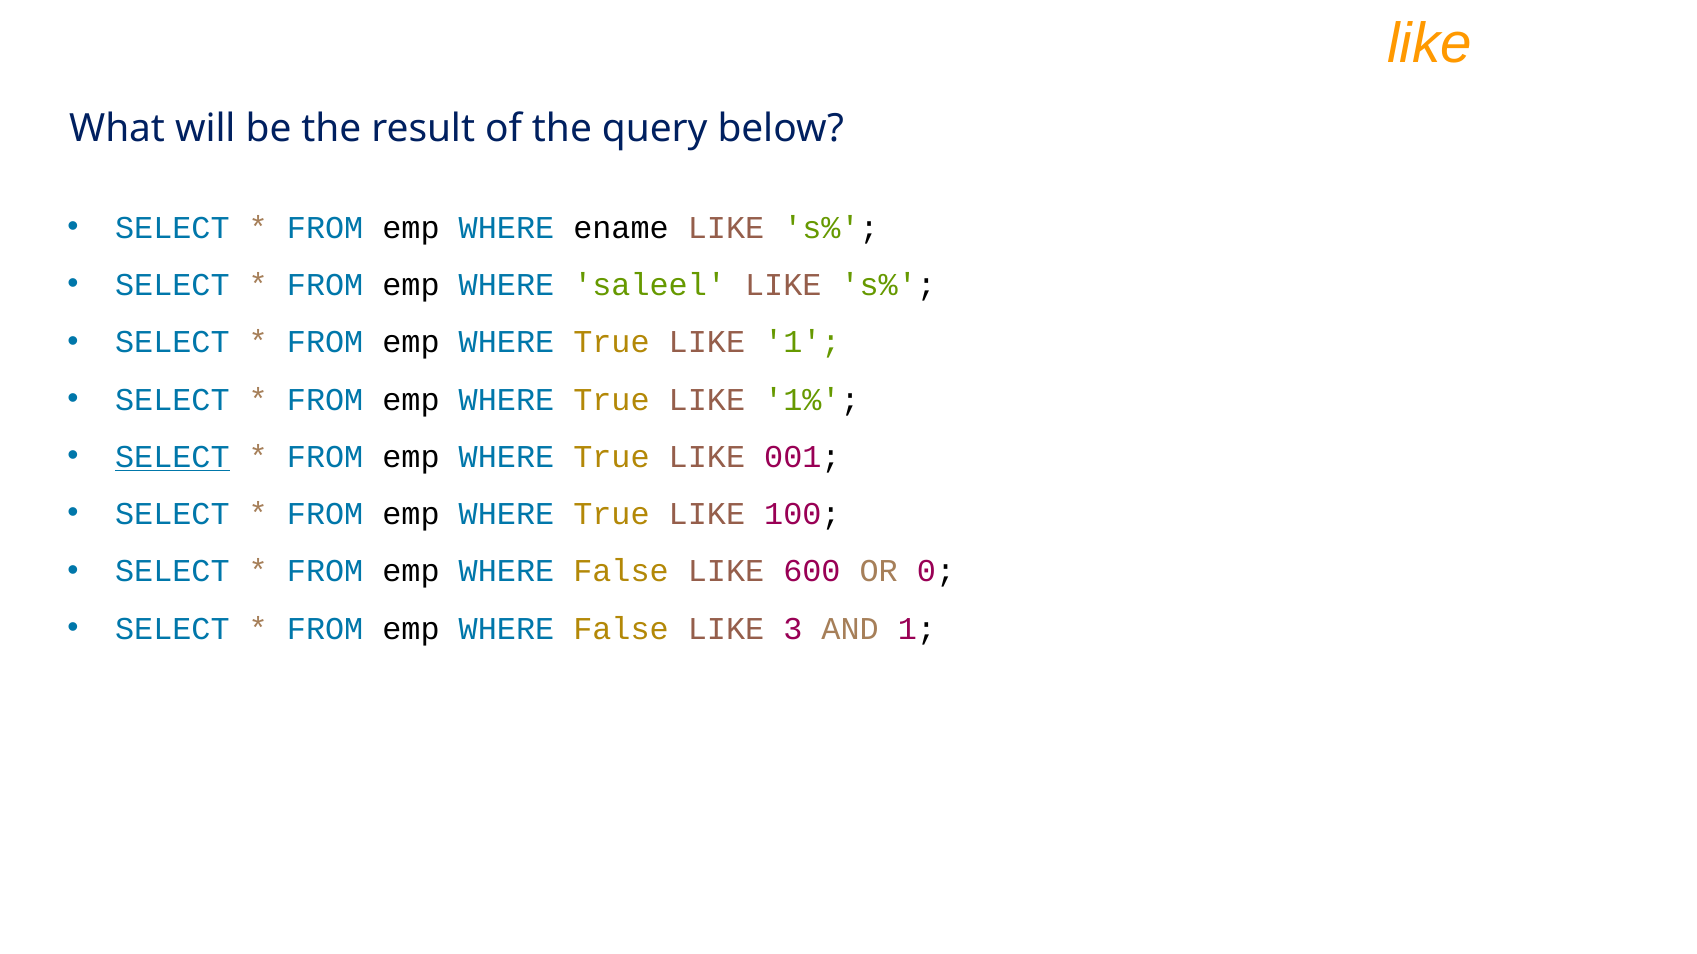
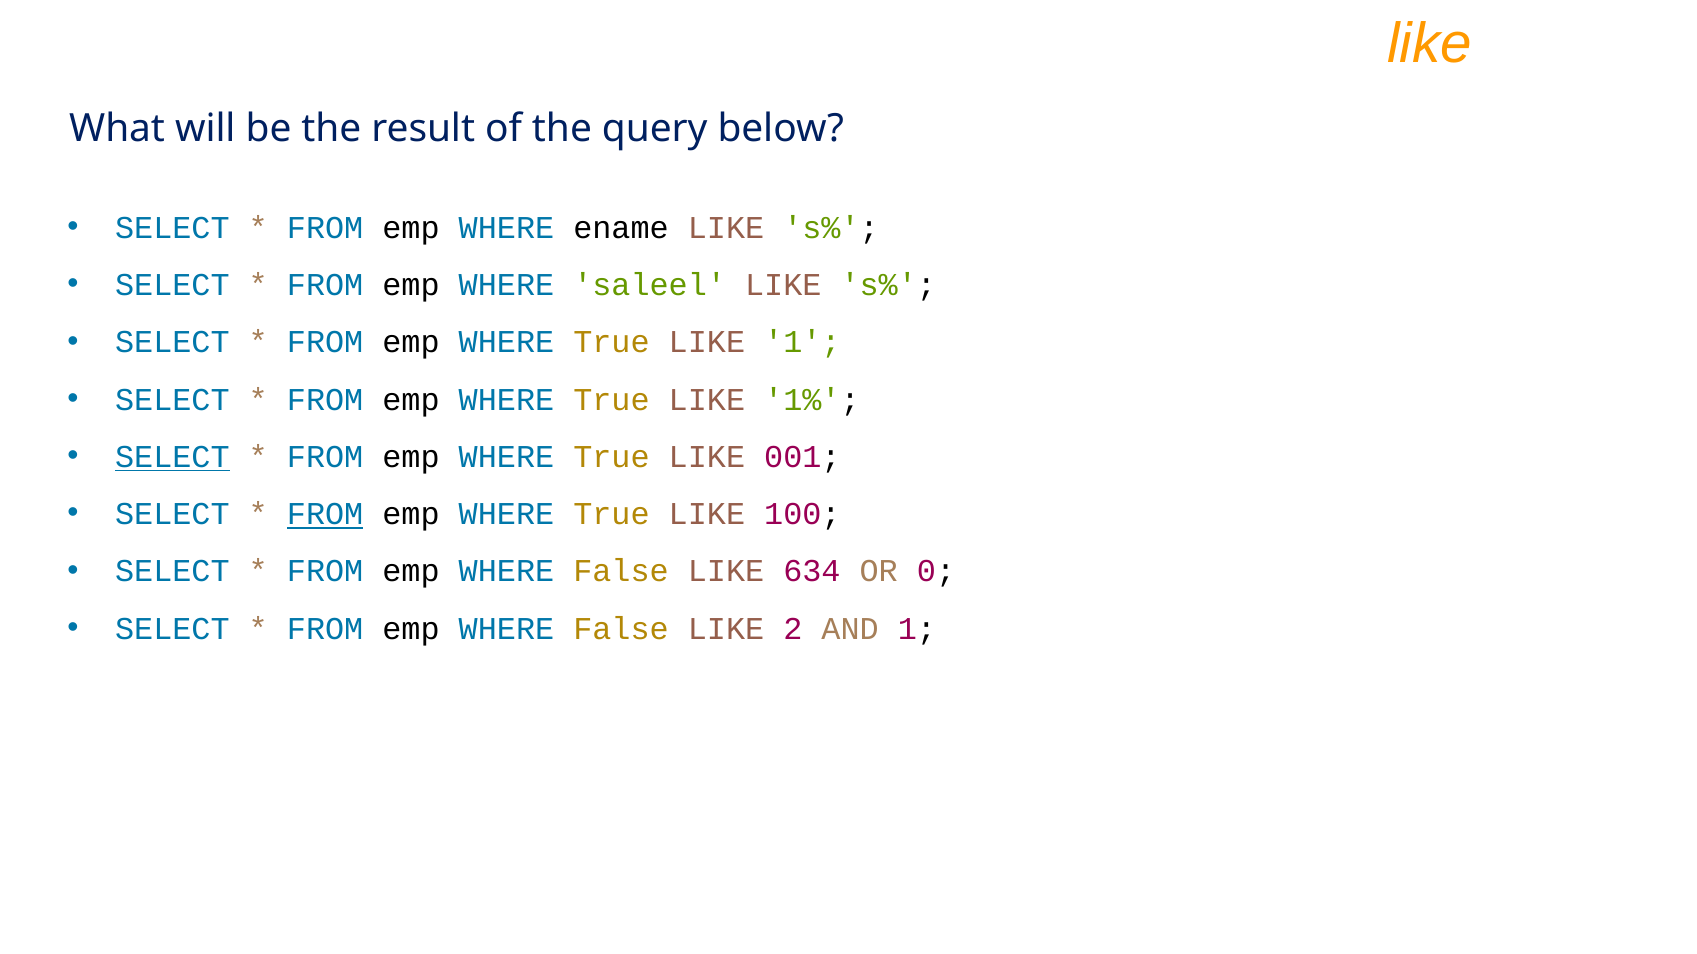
FROM underline: none -> present (325, 514)
600: 600 -> 634 (812, 572)
3: 3 -> 2 (793, 629)
